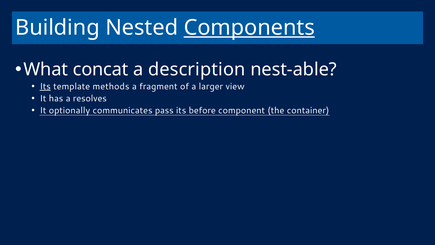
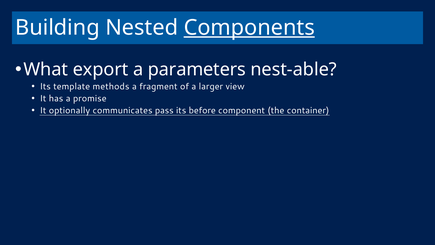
concat: concat -> export (101, 69)
description: description -> parameters (197, 69)
Its underline: present -> none (45, 86)
resolves: resolves -> promise (90, 98)
